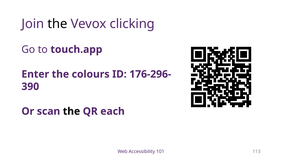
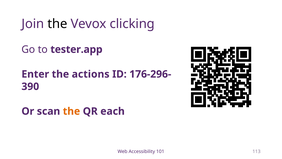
touch.app: touch.app -> tester.app (76, 49)
colours: colours -> actions (91, 74)
the colour: black -> orange (71, 111)
